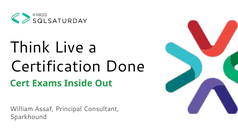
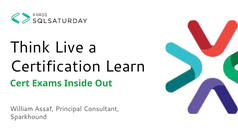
Done: Done -> Learn (125, 66)
